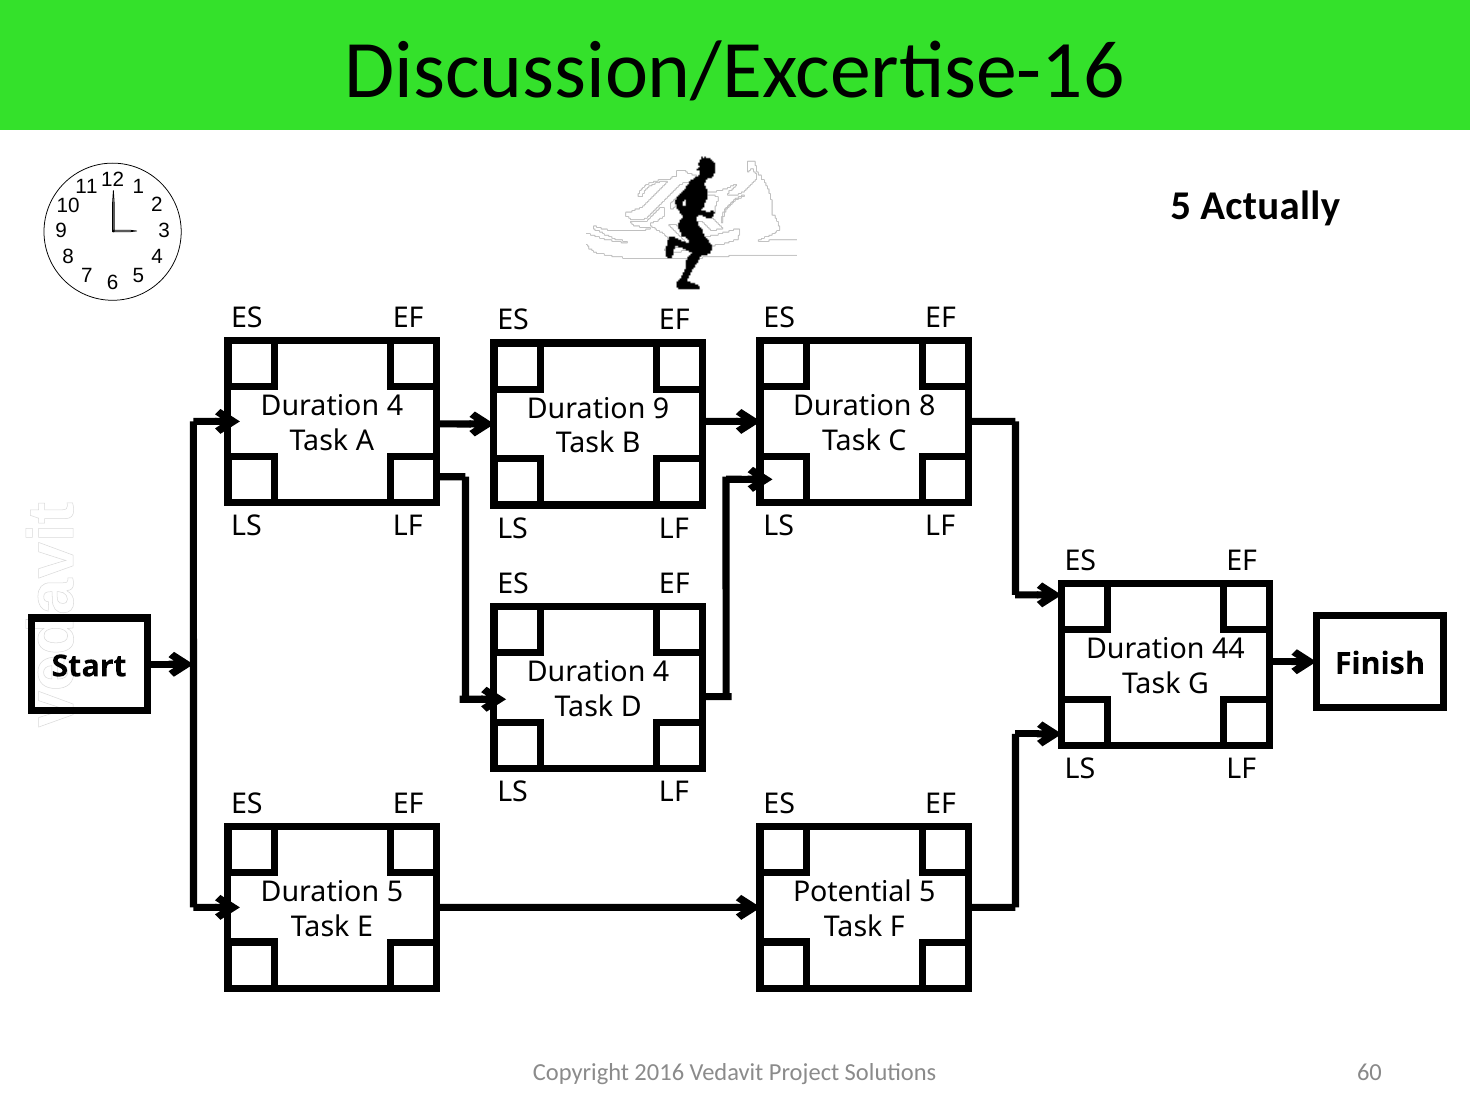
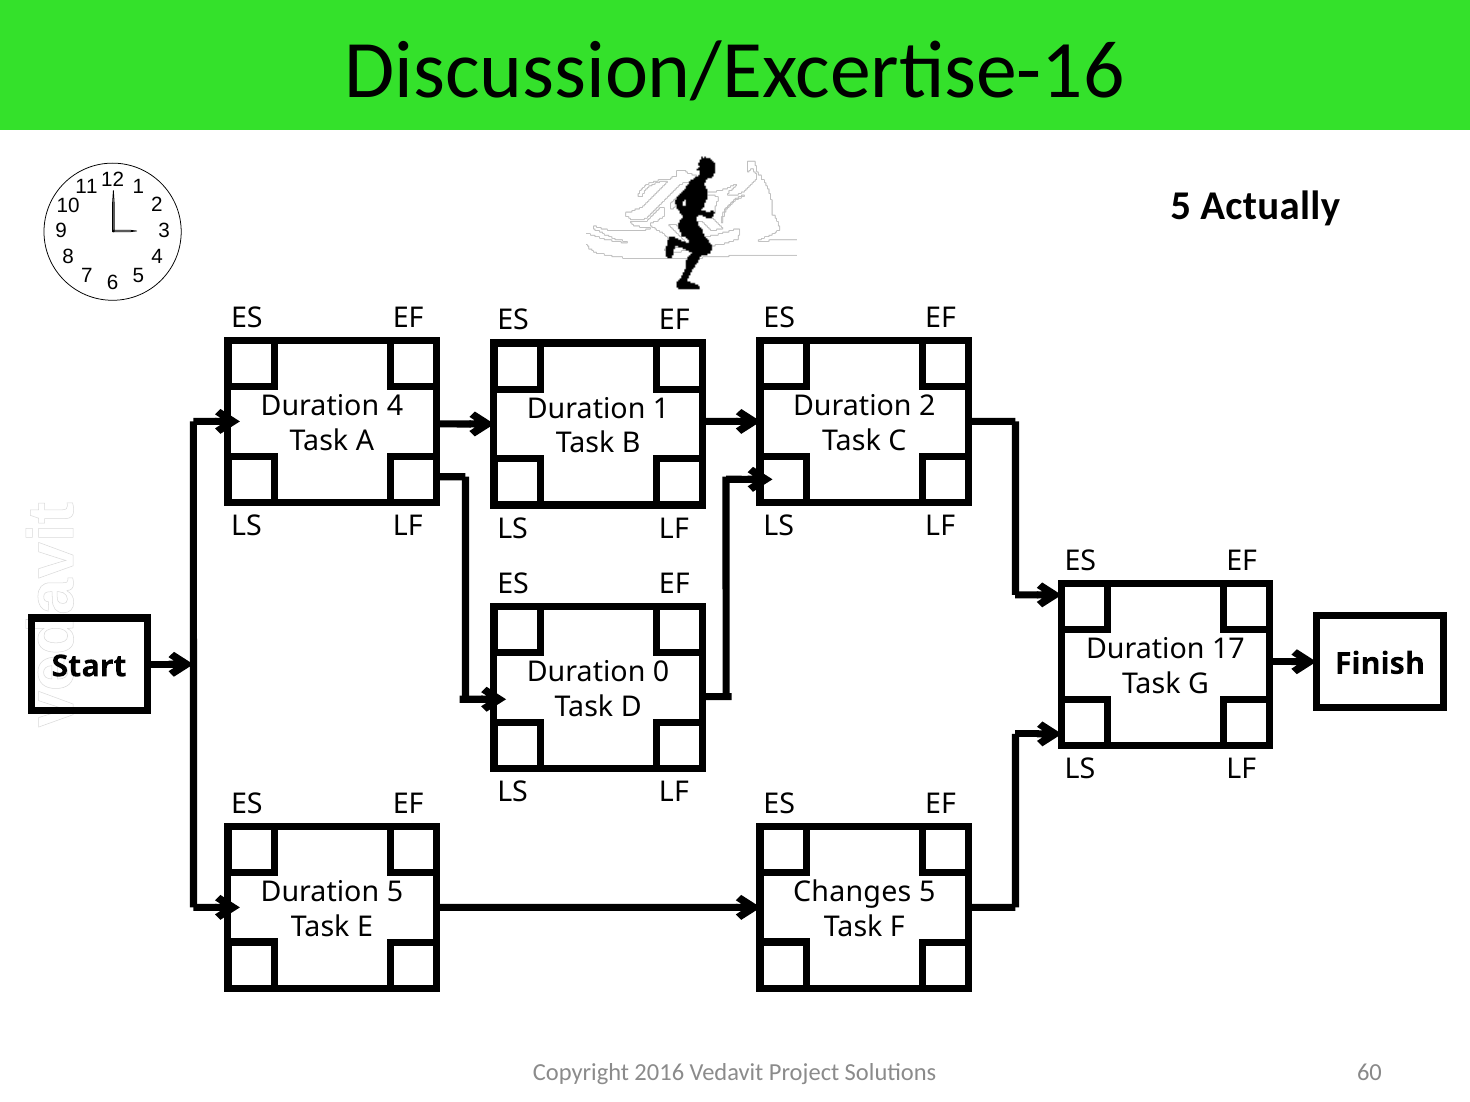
Duration 8: 8 -> 2 (927, 407)
Duration 9: 9 -> 1 (661, 409)
44: 44 -> 17 (1228, 650)
4: 4 -> 0 (661, 673)
Potential: Potential -> Changes (852, 893)
